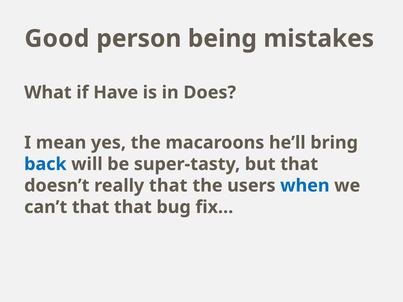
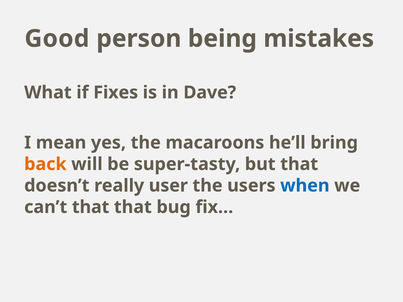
Have: Have -> Fixes (116, 93)
Does: Does -> Dave (210, 93)
back colour: blue -> orange (45, 164)
really that: that -> user (168, 186)
